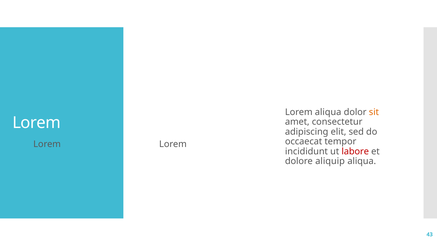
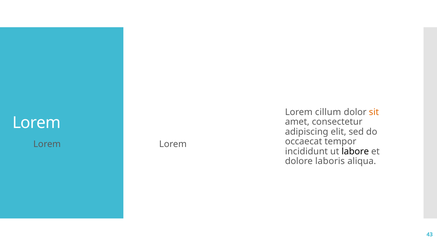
Lorem aliqua: aliqua -> cillum (328, 112)
labore colour: red -> black (355, 151)
aliquip: aliquip -> laboris (330, 161)
